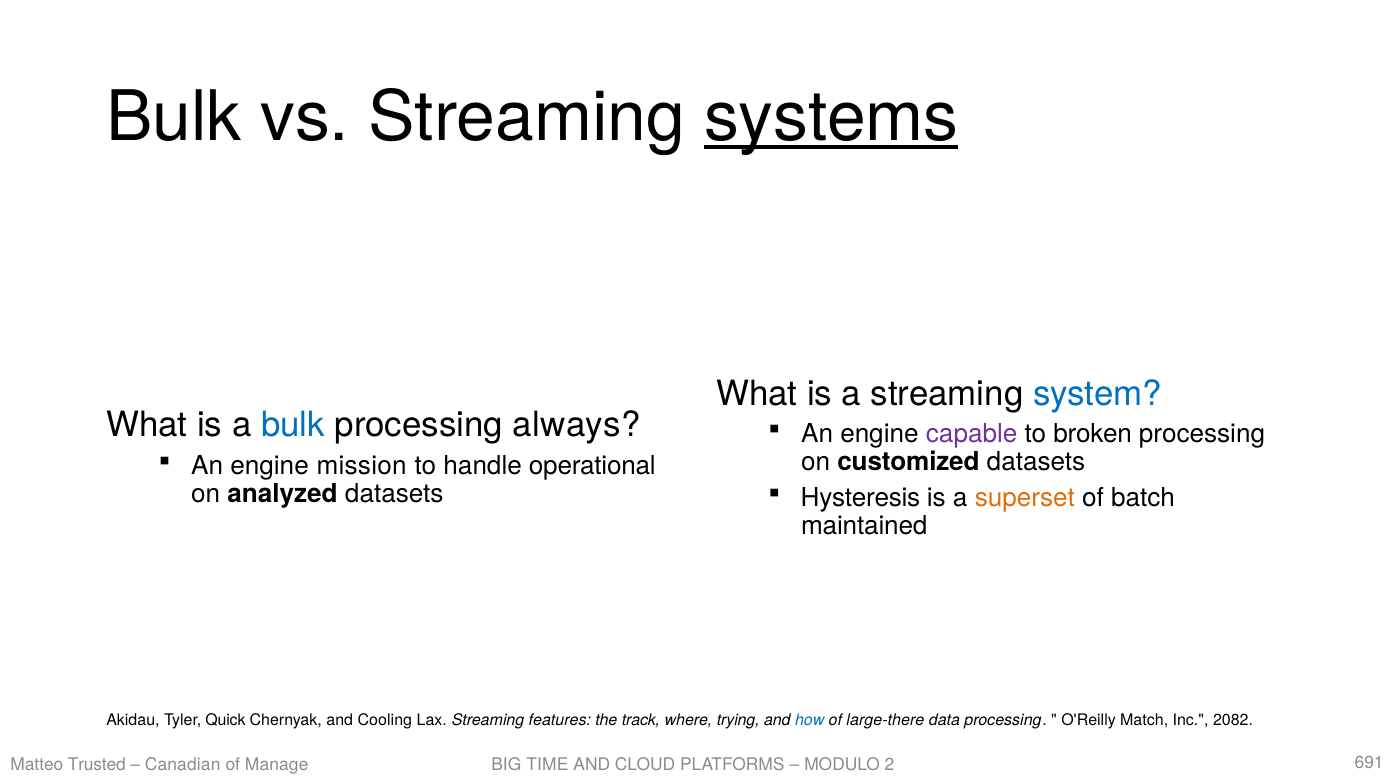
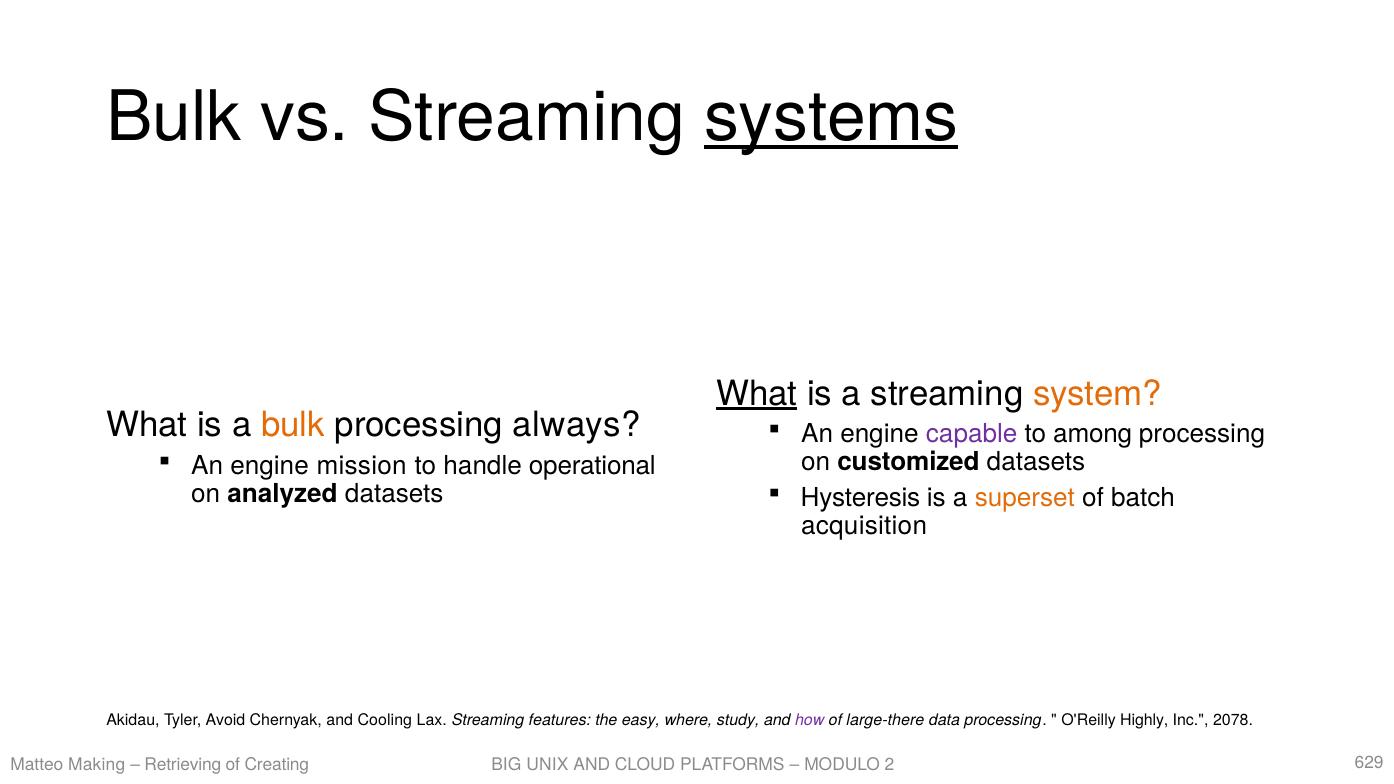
What underline: none -> present (757, 394)
system colour: blue -> orange (1098, 394)
bulk colour: blue -> orange (293, 425)
broken: broken -> among (1093, 434)
maintained: maintained -> acquisition (864, 526)
Quick: Quick -> Avoid (225, 720)
track: track -> easy (641, 720)
trying: trying -> study (738, 720)
how colour: blue -> purple (810, 720)
Match: Match -> Highly (1144, 720)
2082: 2082 -> 2078 (1233, 720)
Trusted: Trusted -> Making (97, 764)
Canadian: Canadian -> Retrieving (183, 764)
Manage: Manage -> Creating (277, 764)
TIME: TIME -> UNIX (547, 764)
691: 691 -> 629 (1369, 762)
